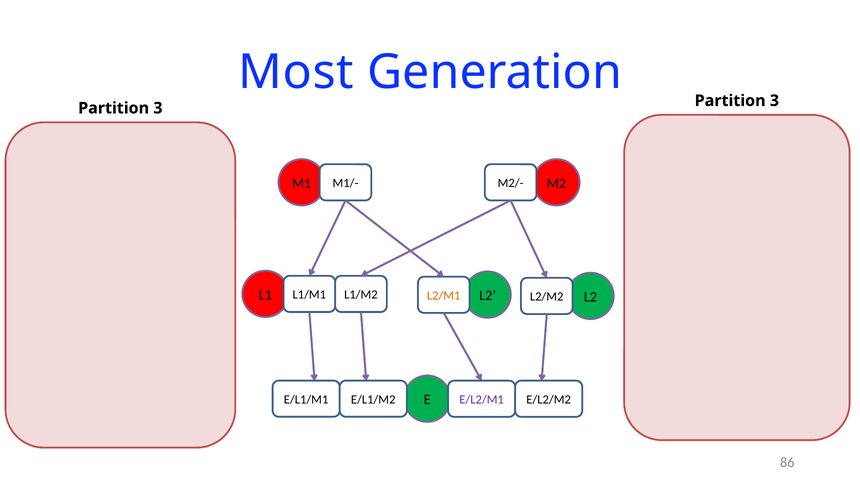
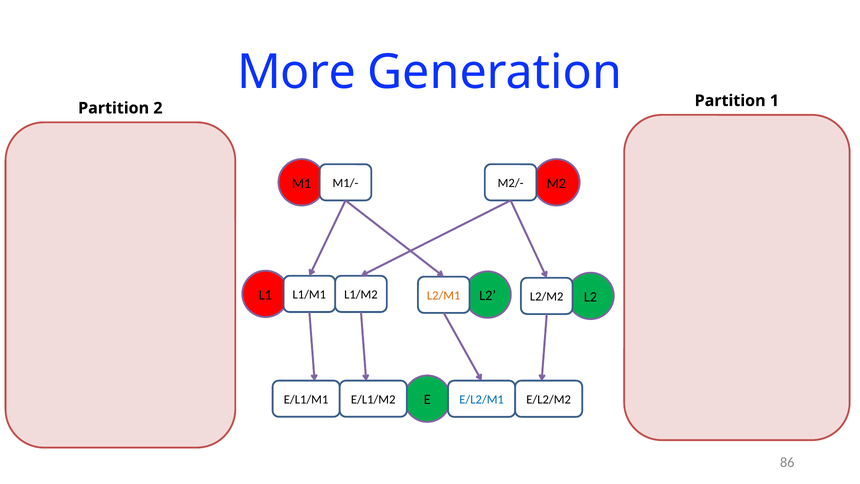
Most: Most -> More (296, 72)
3: 3 -> 2 (158, 108)
3: 3 -> 1 (774, 101)
E/L2/M1 colour: purple -> blue (482, 399)
